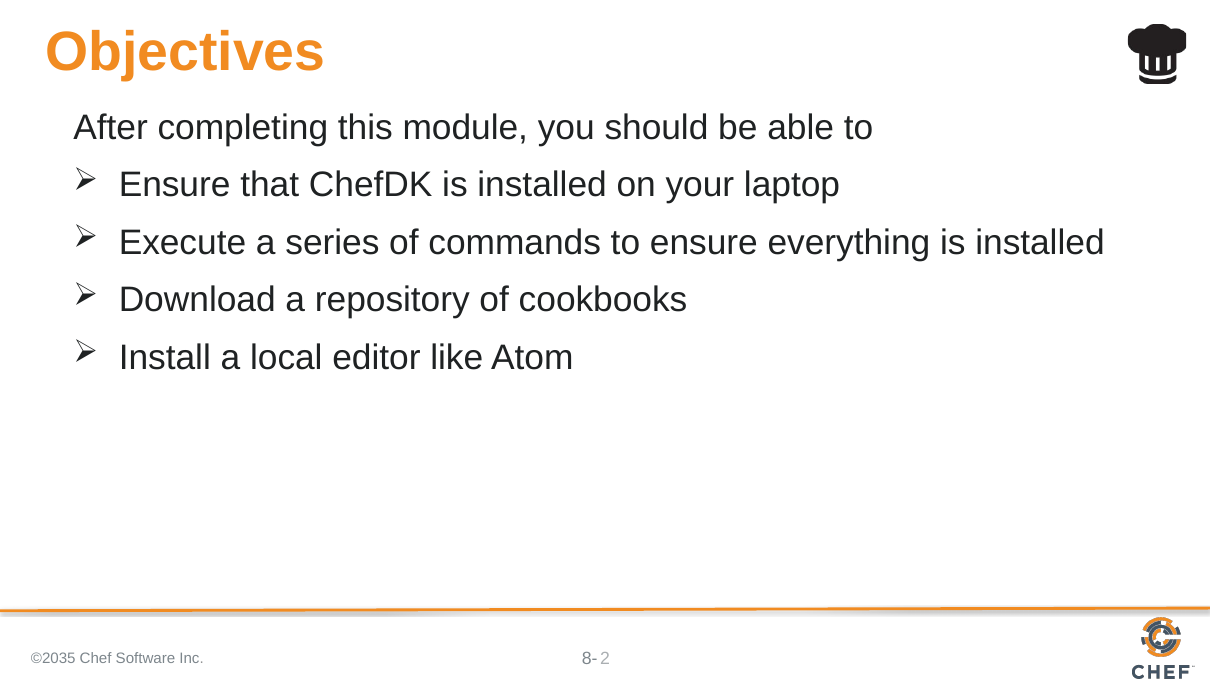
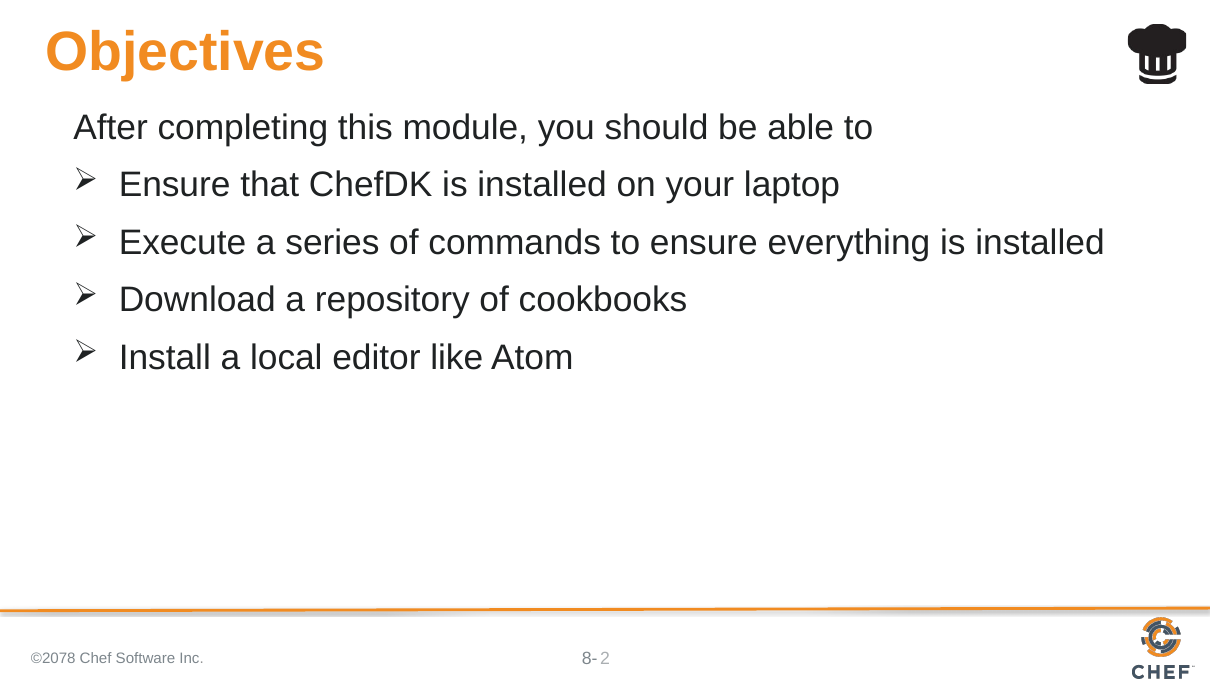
©2035: ©2035 -> ©2078 (53, 659)
